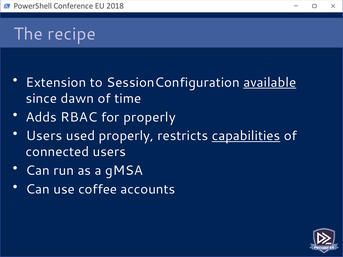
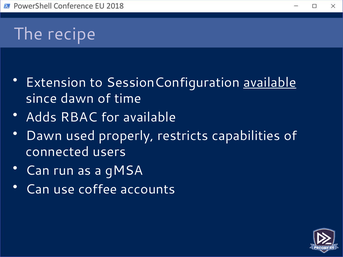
for properly: properly -> available (150, 117)
Users: Users -> Dawn (44, 136)
capabilities underline: present -> none (246, 136)
